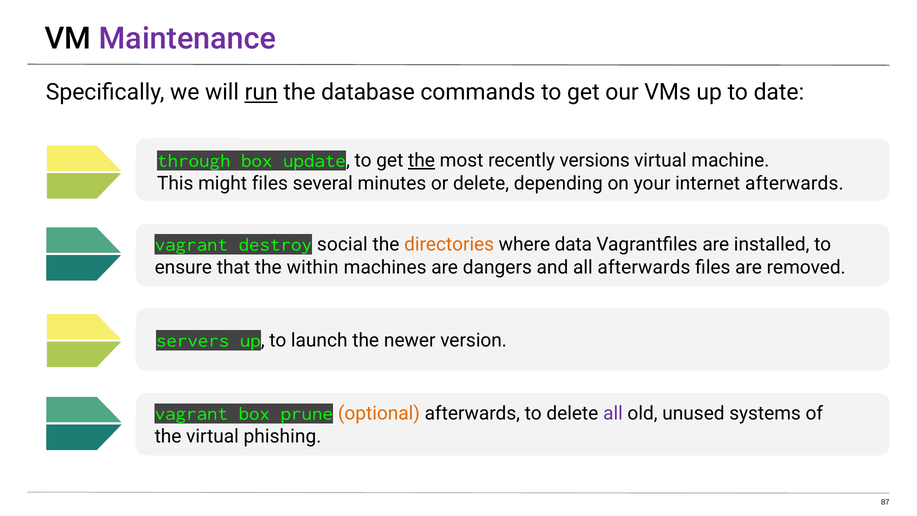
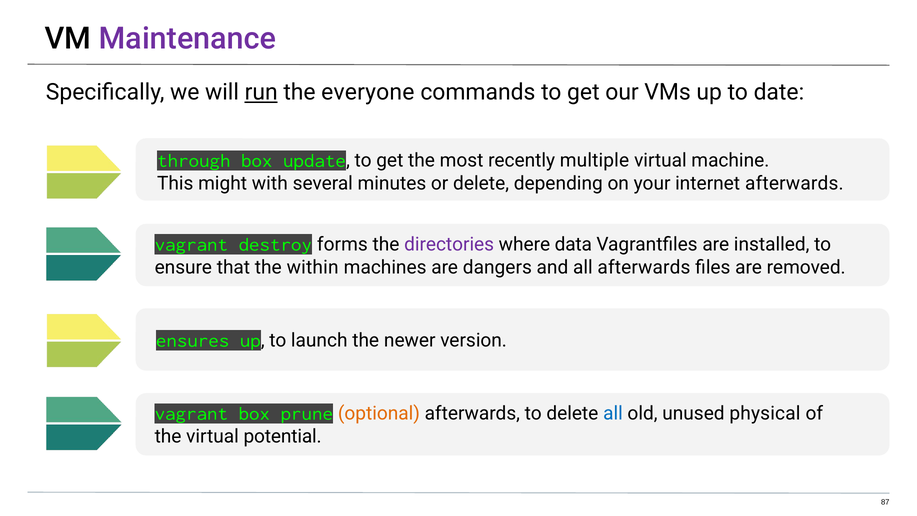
database: database -> everyone (368, 92)
the underline: present -> none (421, 160)
versions: versions -> multiple (594, 160)
might files: files -> with (270, 183)
social: social -> forms (342, 244)
directories colour: orange -> purple (449, 244)
servers: servers -> ensures (193, 340)
all colour: purple -> blue (613, 413)
systems: systems -> physical (765, 413)
phishing: phishing -> potential (283, 436)
